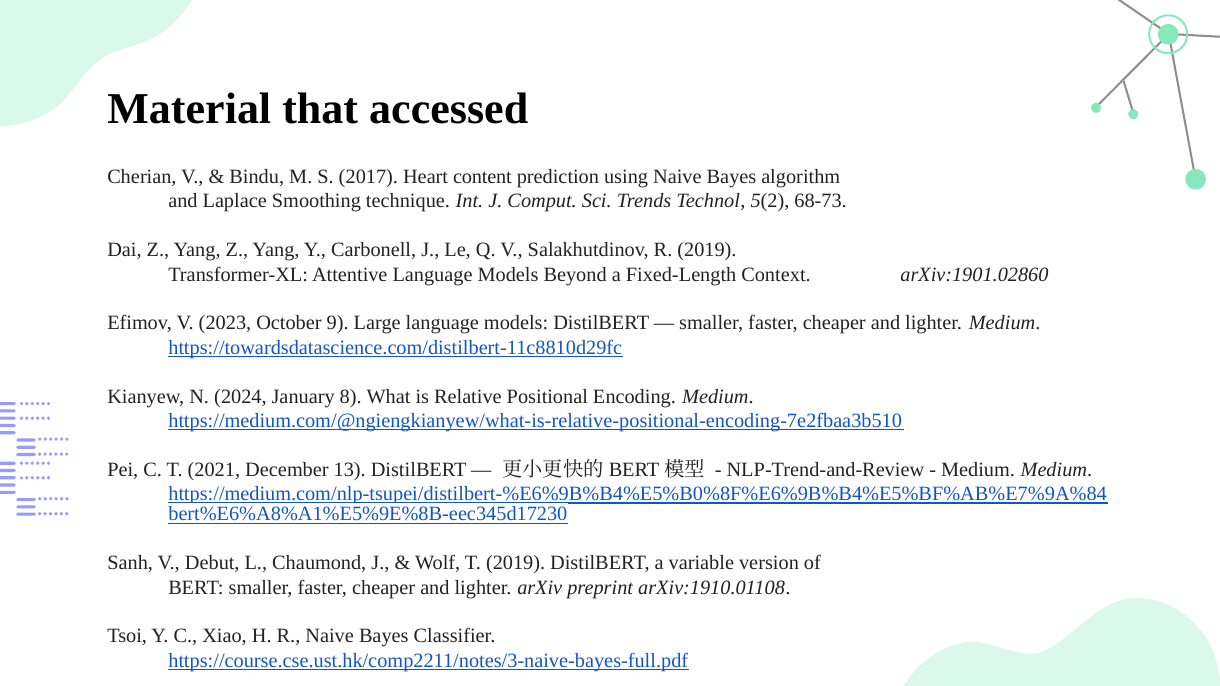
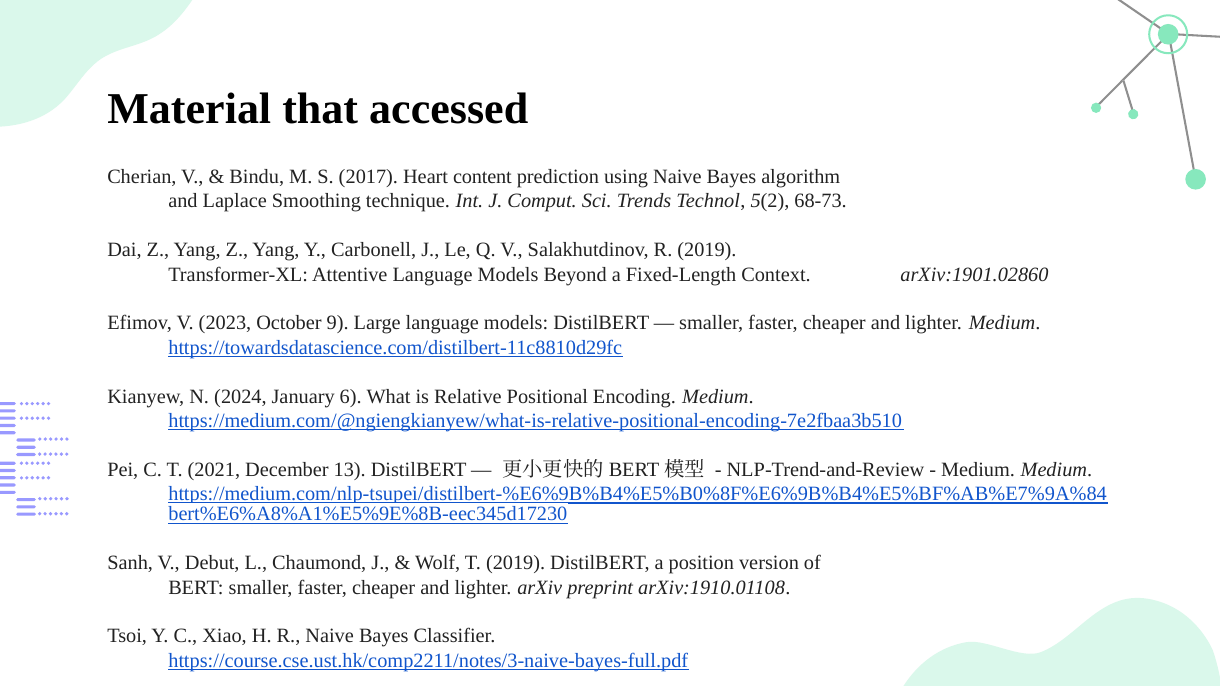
8: 8 -> 6 (351, 396)
variable: variable -> position (701, 563)
